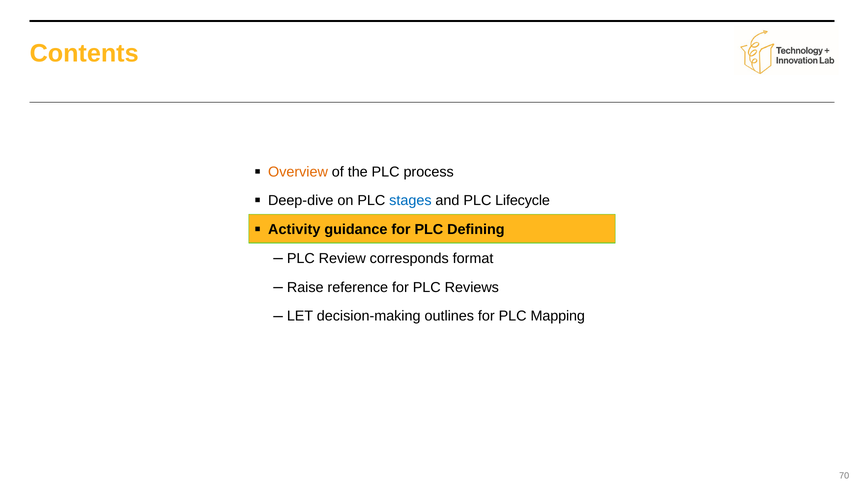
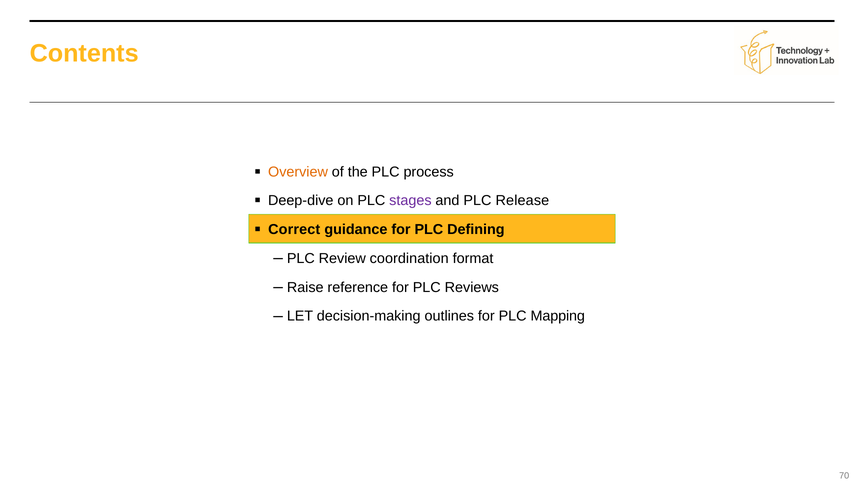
stages colour: blue -> purple (410, 201)
Lifecycle: Lifecycle -> Release (522, 201)
Activity: Activity -> Correct (294, 230)
corresponds: corresponds -> coordination (409, 258)
